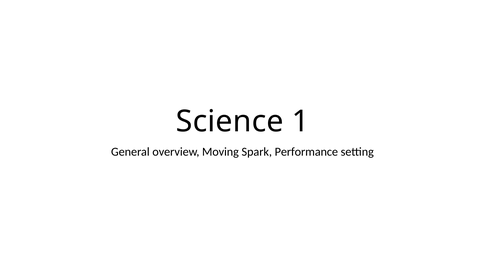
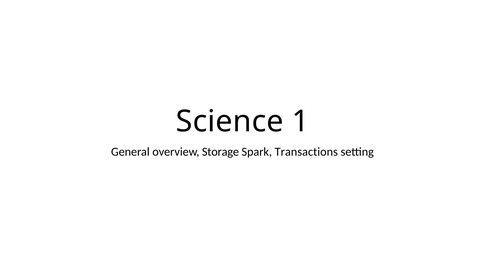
Moving: Moving -> Storage (220, 152)
Performance: Performance -> Transactions (306, 152)
